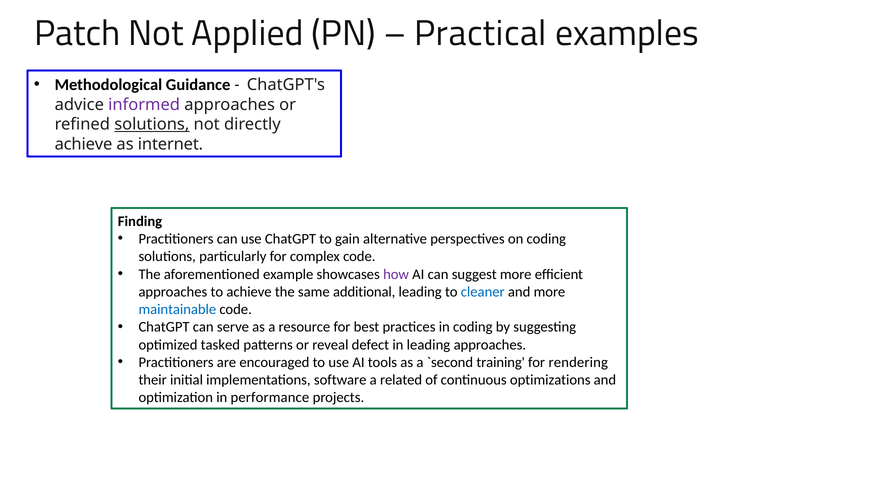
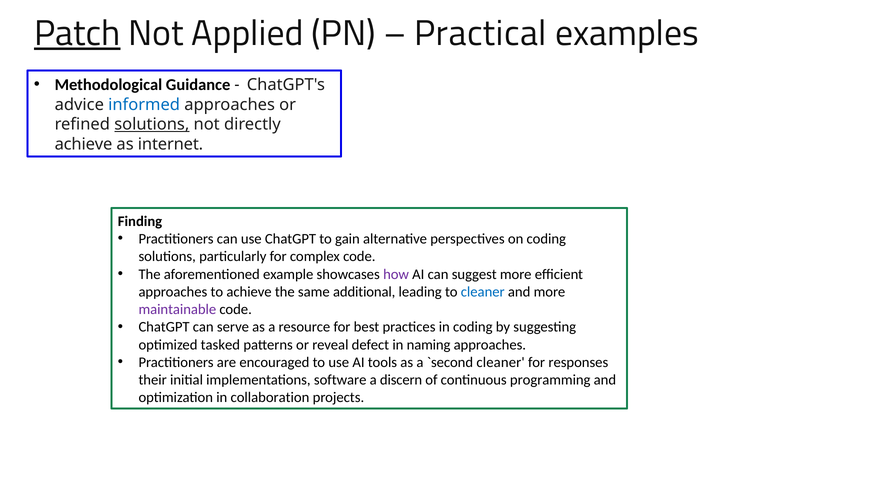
Patch underline: none -> present (77, 33)
informed colour: purple -> blue (144, 105)
maintainable colour: blue -> purple (177, 309)
in leading: leading -> naming (429, 344)
training: training -> cleaner (501, 362)
rendering: rendering -> responses (578, 362)
related: related -> discern (401, 380)
optimizations: optimizations -> programming (550, 380)
performance: performance -> collaboration (270, 397)
